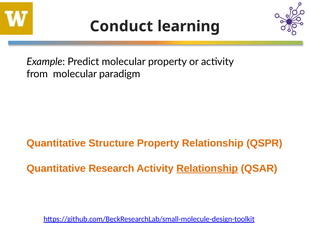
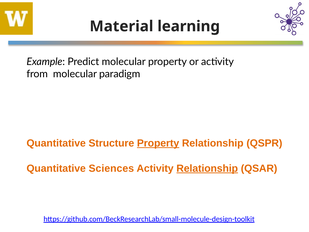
Conduct: Conduct -> Material (121, 26)
Property underline: none -> present (158, 143)
Research: Research -> Sciences (111, 168)
